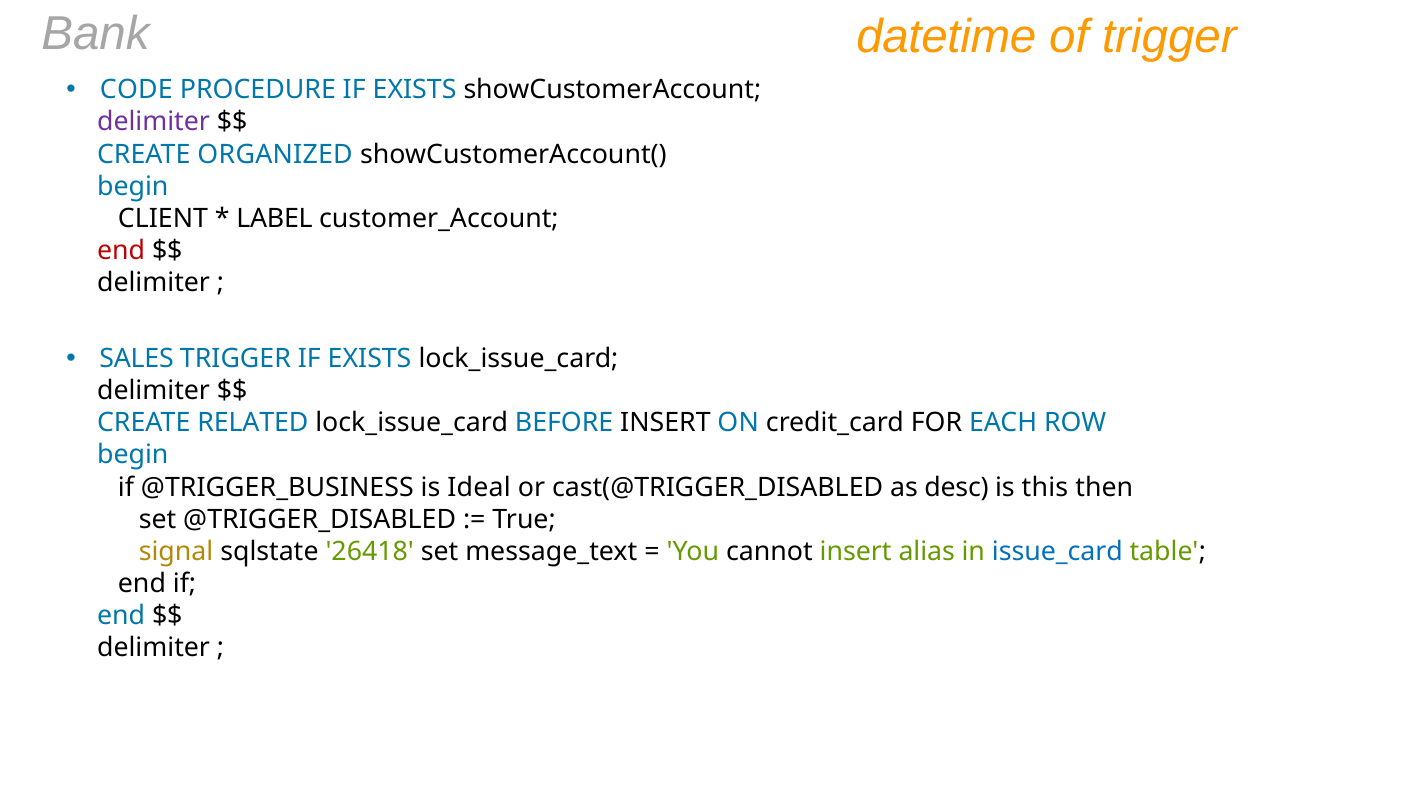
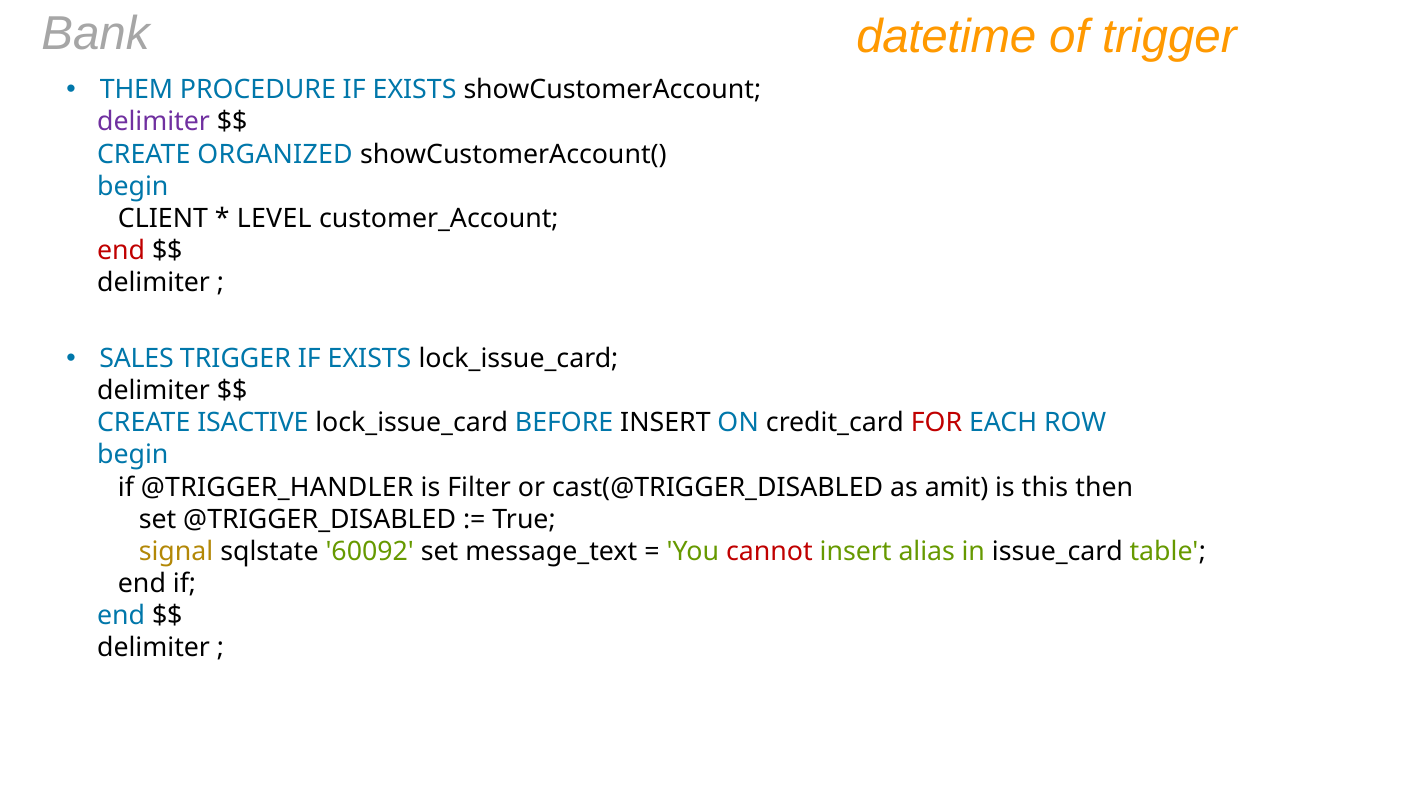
CODE: CODE -> THEM (137, 90)
LABEL: LABEL -> LEVEL (274, 218)
RELATED: RELATED -> ISACTIVE (253, 423)
FOR colour: black -> red (937, 423)
@TRIGGER_BUSINESS: @TRIGGER_BUSINESS -> @TRIGGER_HANDLER (277, 487)
Ideal: Ideal -> Filter (479, 487)
desc: desc -> amit (957, 487)
26418: 26418 -> 60092 (370, 551)
cannot colour: black -> red (769, 551)
issue_card colour: blue -> black (1057, 551)
